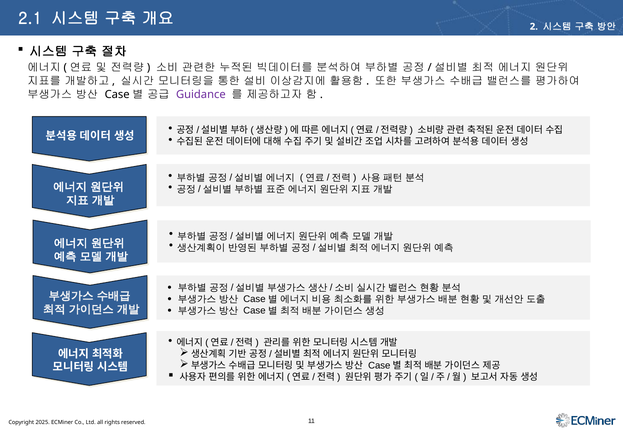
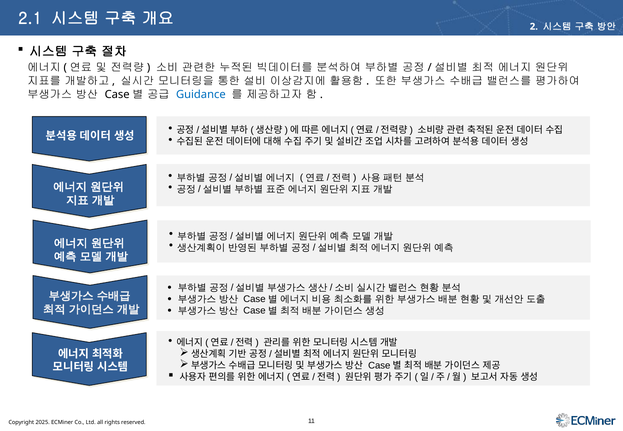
Guidance colour: purple -> blue (201, 95)
